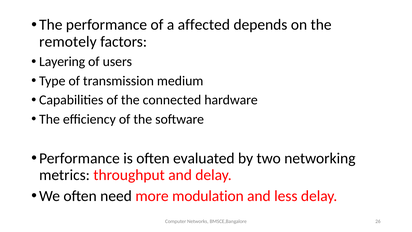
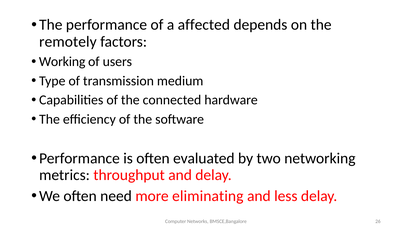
Layering: Layering -> Working (62, 62)
modulation: modulation -> eliminating (208, 196)
